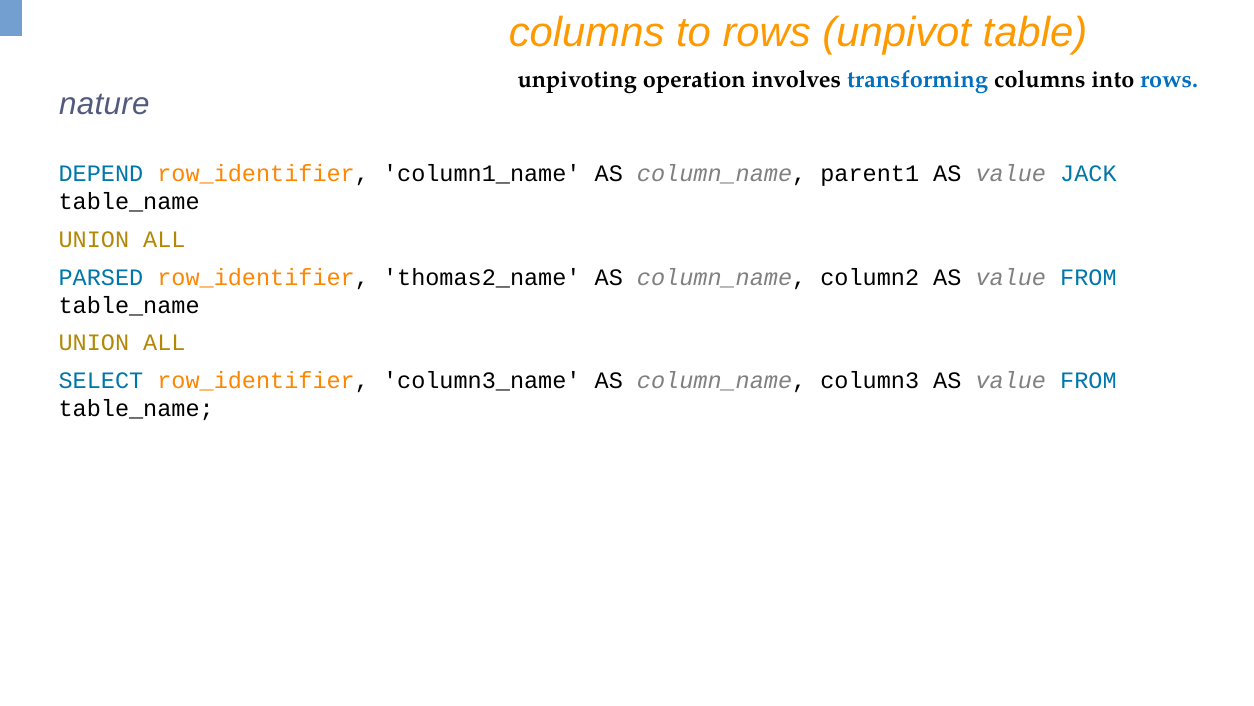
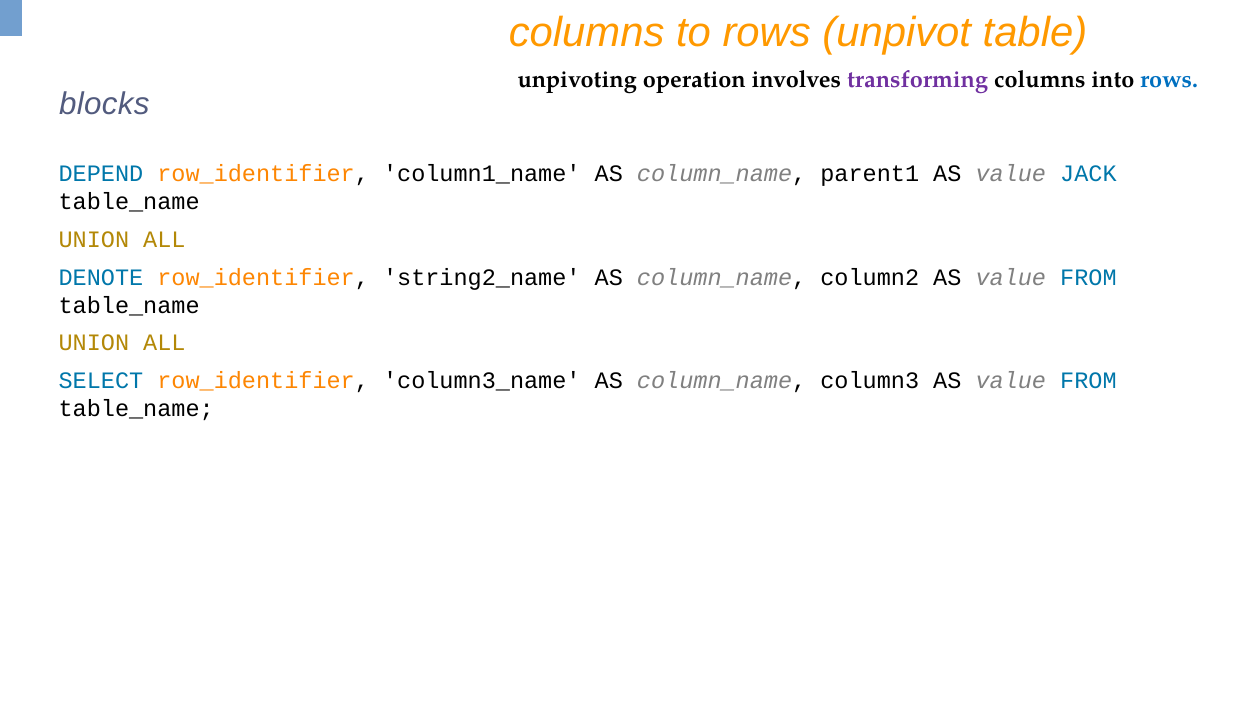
transforming colour: blue -> purple (918, 80)
nature: nature -> blocks (104, 104)
PARSED: PARSED -> DENOTE (101, 277)
thomas2_name: thomas2_name -> string2_name (482, 277)
